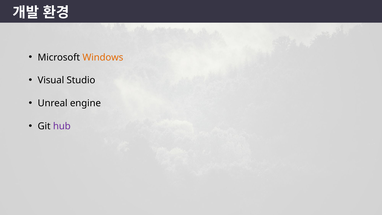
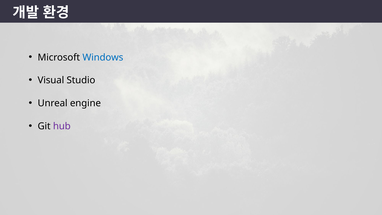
Windows colour: orange -> blue (103, 57)
